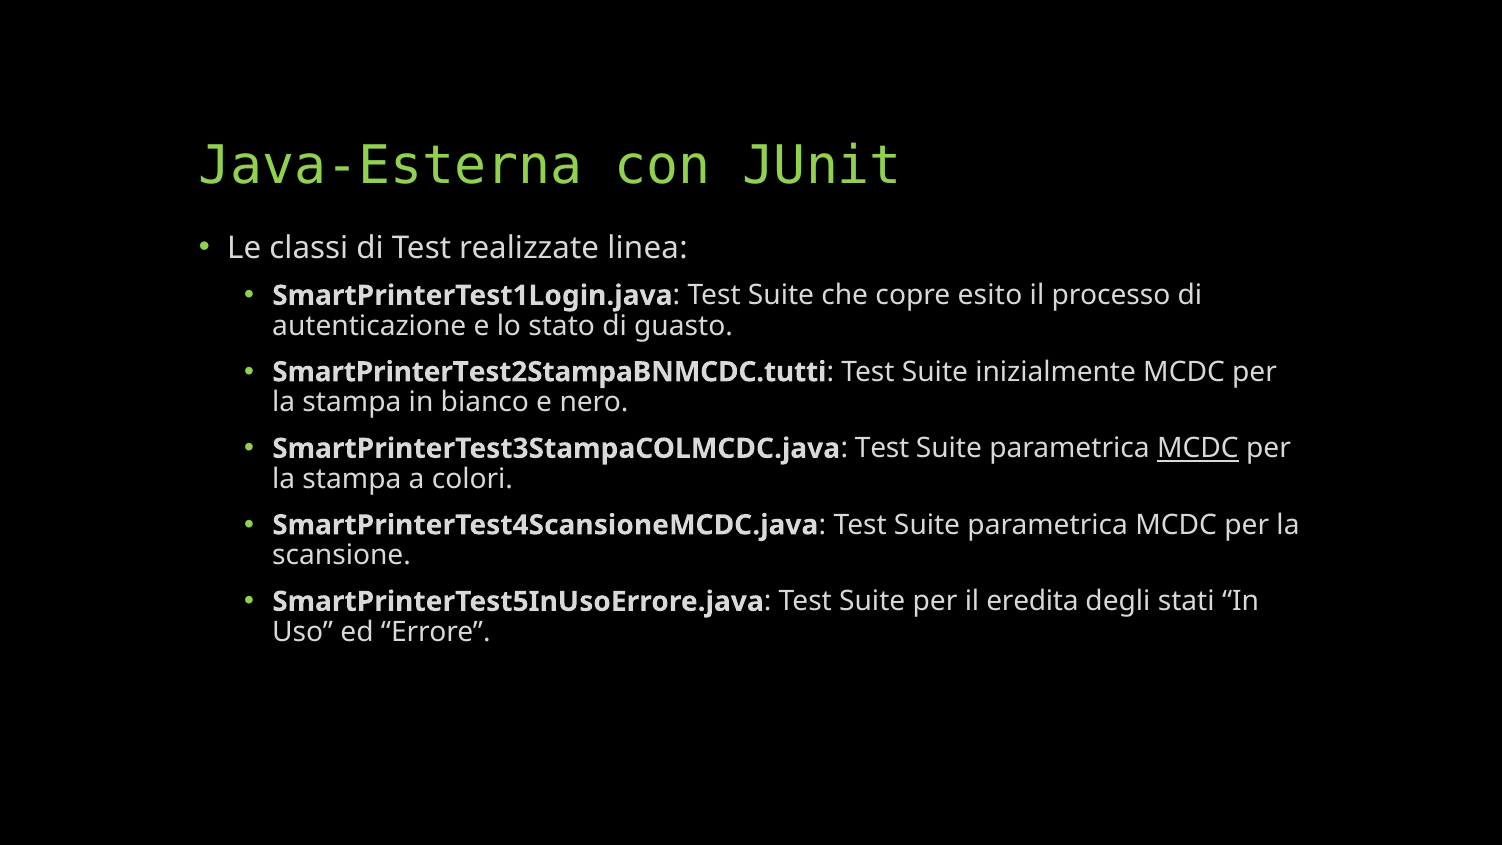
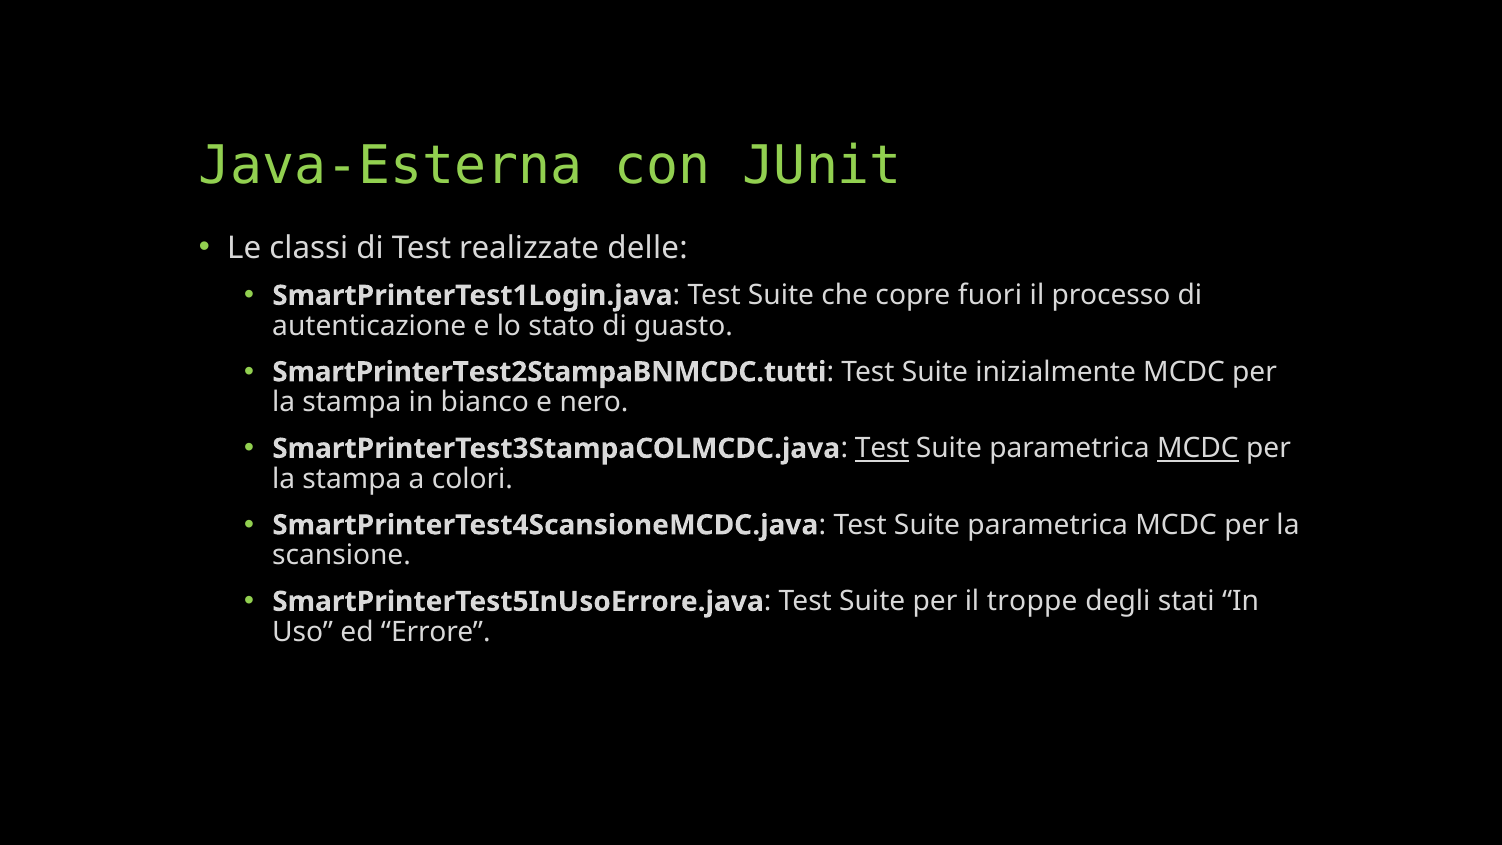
linea: linea -> delle (647, 248)
esito: esito -> fuori (990, 295)
Test underline: none -> present (882, 448)
eredita: eredita -> troppe (1032, 601)
